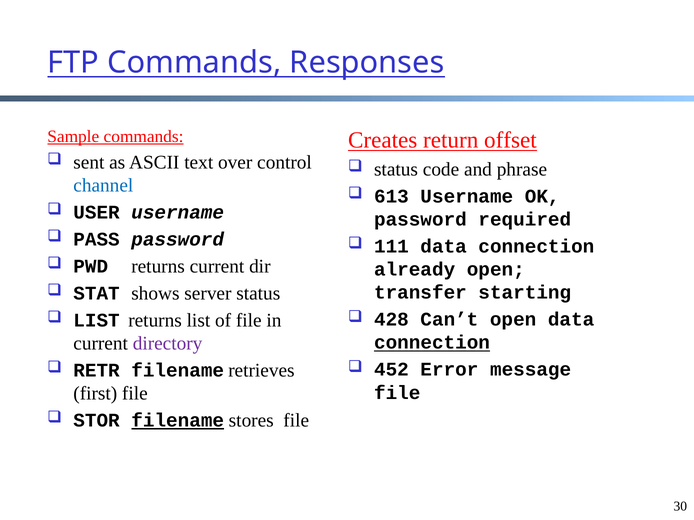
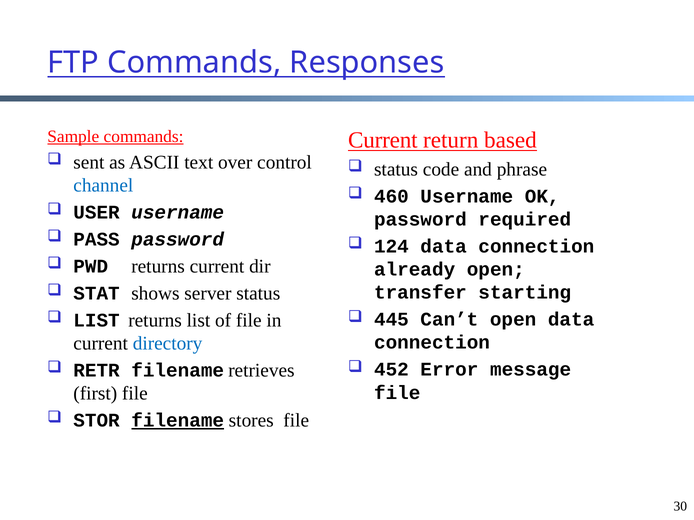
Creates: Creates -> Current (383, 140)
offset: offset -> based (510, 140)
613: 613 -> 460 (391, 196)
111: 111 -> 124 (391, 247)
428: 428 -> 445 (391, 320)
directory colour: purple -> blue (168, 344)
connection underline: present -> none (432, 343)
